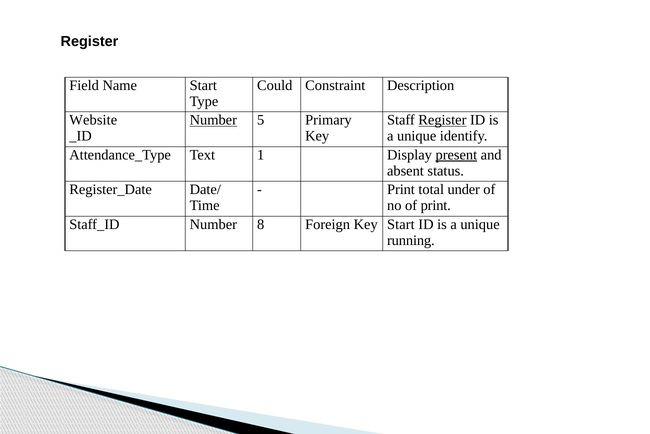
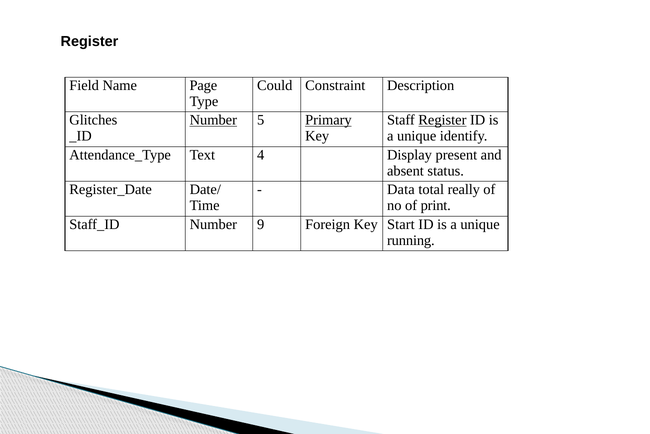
Name Start: Start -> Page (203, 85)
Website: Website -> Glitches (93, 120)
Primary underline: none -> present (328, 120)
1: 1 -> 4 (261, 155)
present underline: present -> none (456, 155)
Print: Print -> Data (401, 189)
under: under -> really (464, 189)
8: 8 -> 9 (261, 224)
